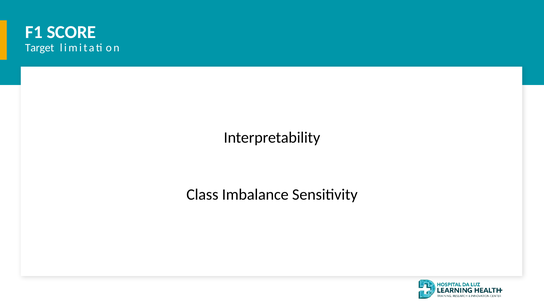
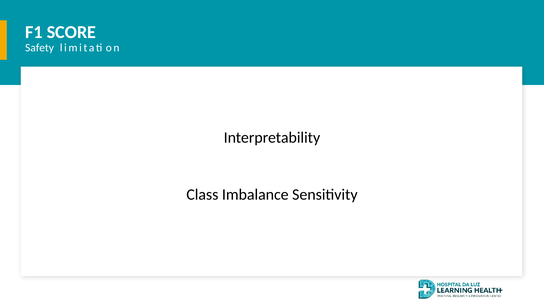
Target: Target -> Safety (40, 48)
